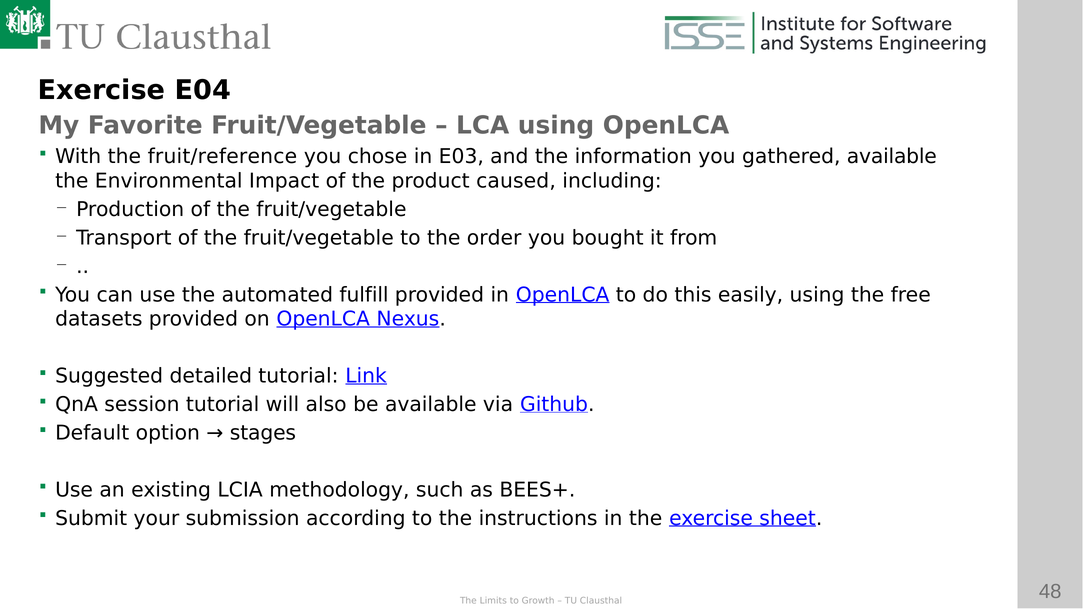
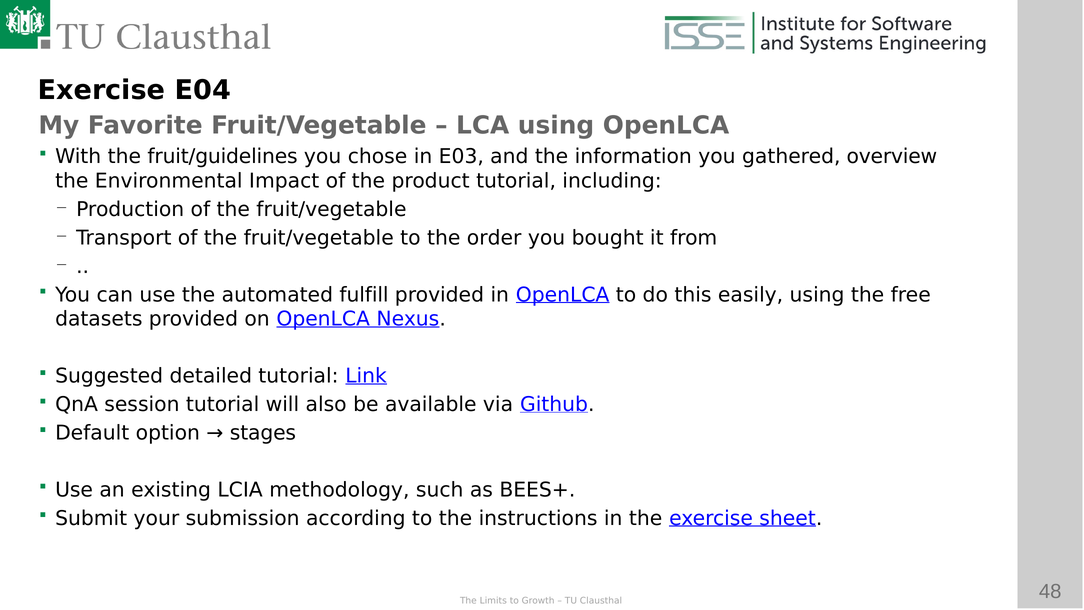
fruit/reference: fruit/reference -> fruit/guidelines (223, 157)
gathered available: available -> overview (892, 157)
product caused: caused -> tutorial (516, 181)
